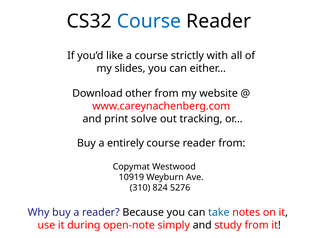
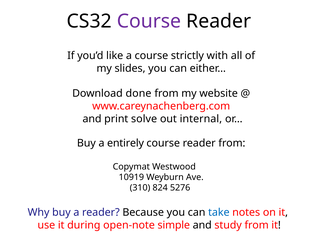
Course colour: blue -> purple (149, 21)
other: other -> done (139, 94)
tracking: tracking -> internal (201, 119)
simply: simply -> simple (174, 226)
